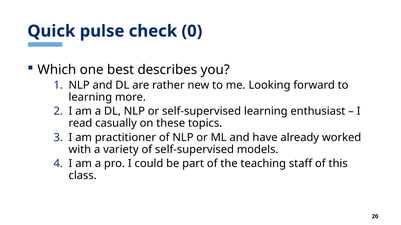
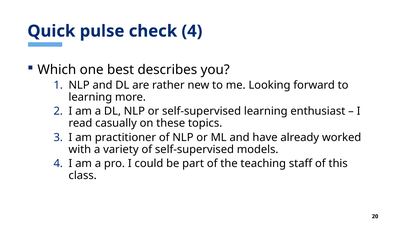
check 0: 0 -> 4 (192, 31)
